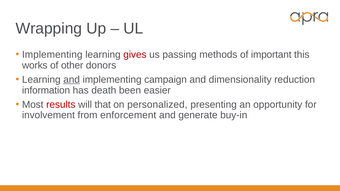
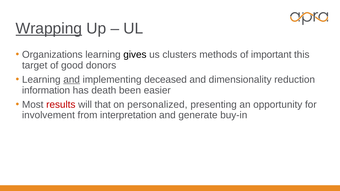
Wrapping underline: none -> present (49, 29)
Implementing: Implementing -> Organizations (52, 55)
gives colour: red -> black (135, 55)
passing: passing -> clusters (180, 55)
works: works -> target (35, 65)
other: other -> good (72, 65)
campaign: campaign -> deceased (166, 80)
enforcement: enforcement -> interpretation (128, 115)
